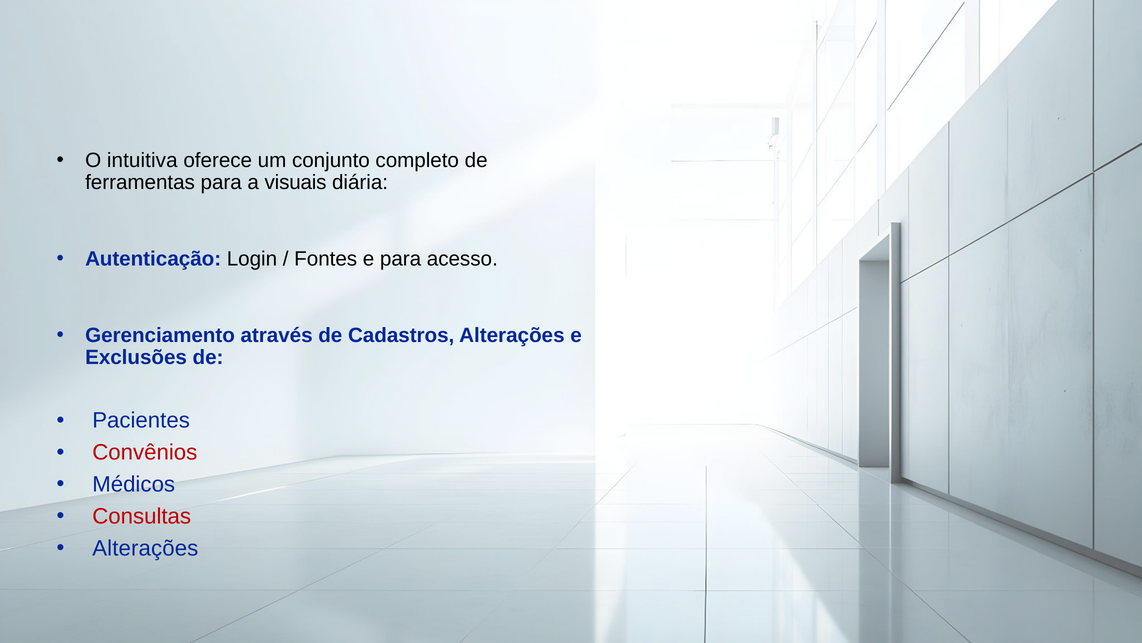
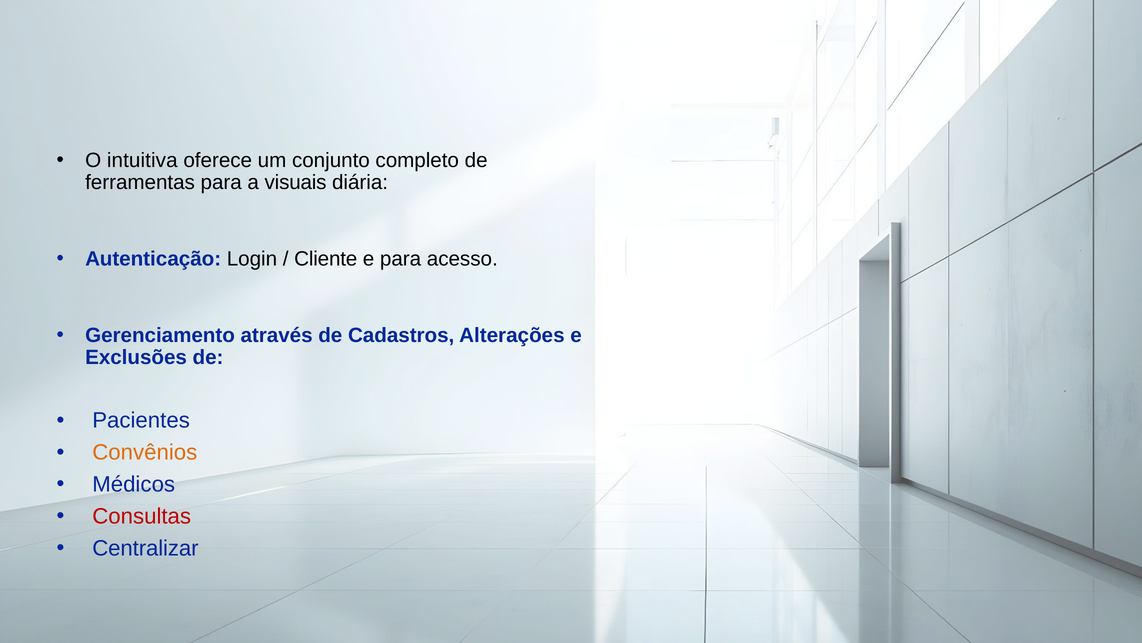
Fontes: Fontes -> Cliente (326, 259)
Convênios colour: red -> orange (145, 452)
Alterações: Alterações -> Centralizar (145, 548)
